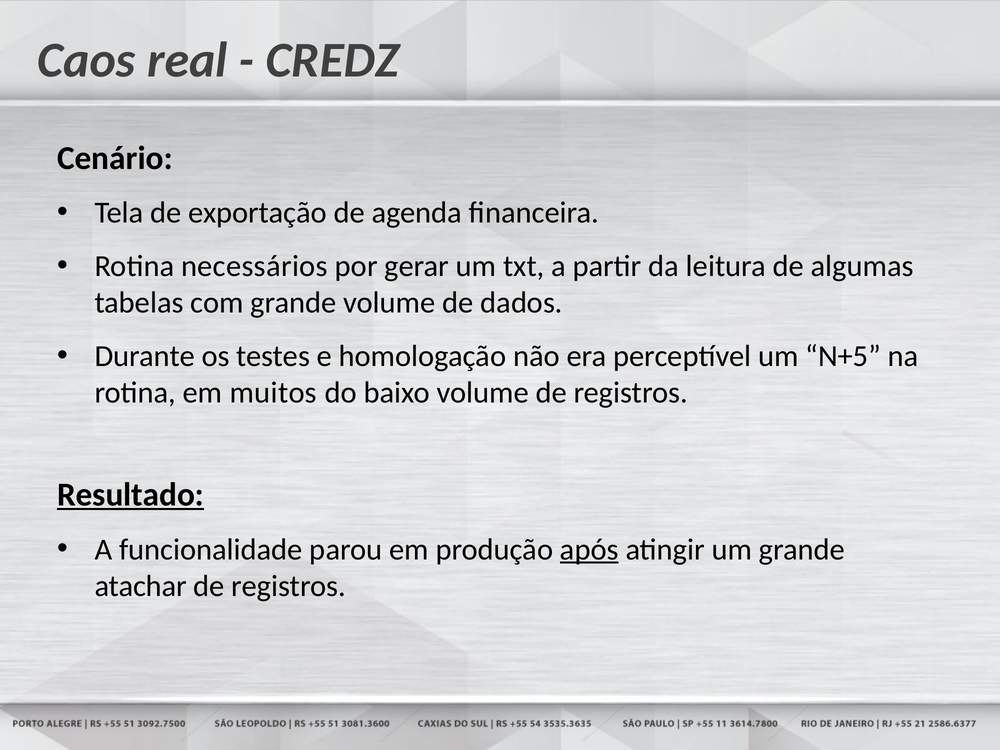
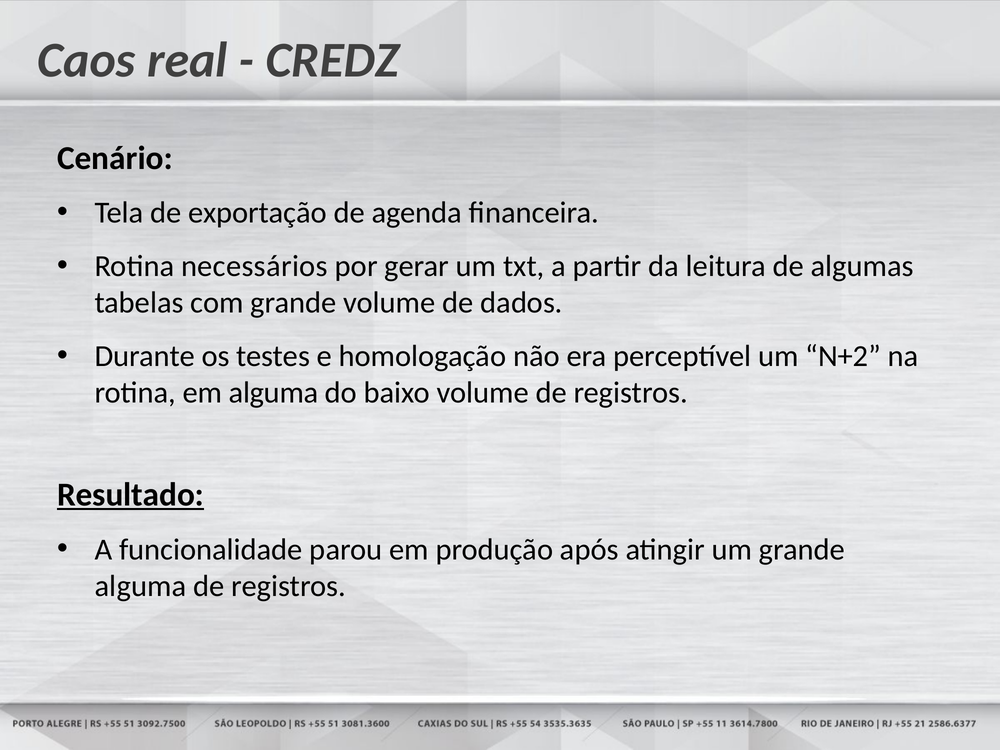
N+5: N+5 -> N+2 (843, 356)
em muitos: muitos -> alguma (274, 393)
após underline: present -> none (589, 549)
atachar: atachar -> alguma (140, 586)
